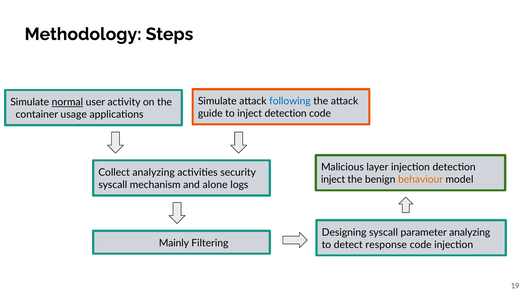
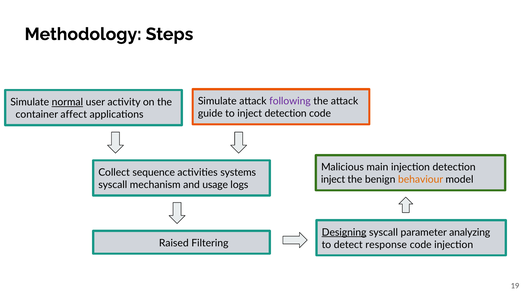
following colour: blue -> purple (290, 101)
usage: usage -> affect (74, 114)
layer: layer -> main (377, 167)
Collect analyzing: analyzing -> sequence (154, 173)
security: security -> systems (238, 173)
alone: alone -> usage (215, 185)
Designing underline: none -> present (344, 232)
Mainly: Mainly -> Raised (174, 243)
